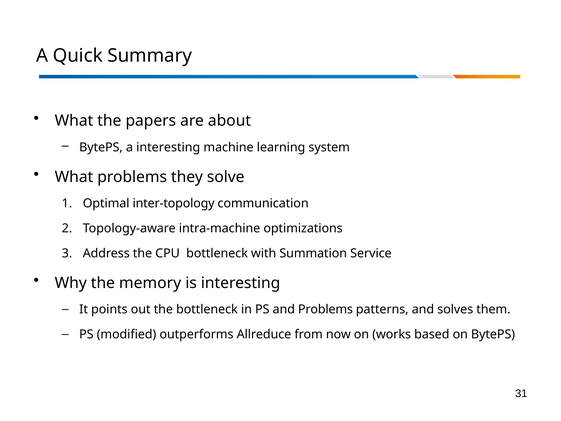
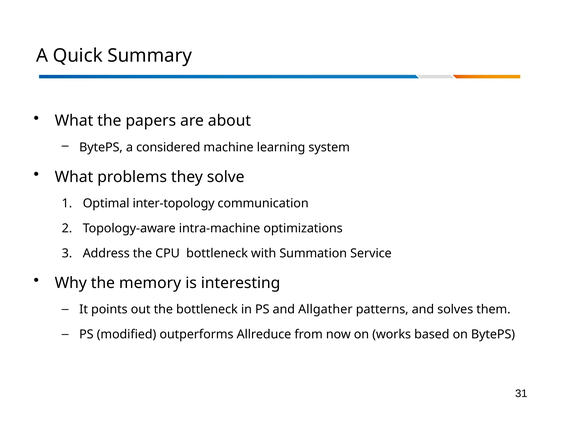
a interesting: interesting -> considered (168, 147)
and Problems: Problems -> Allgather (325, 309)
